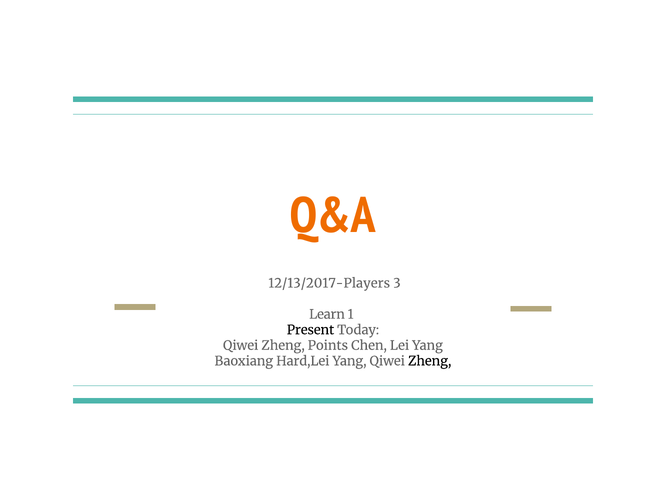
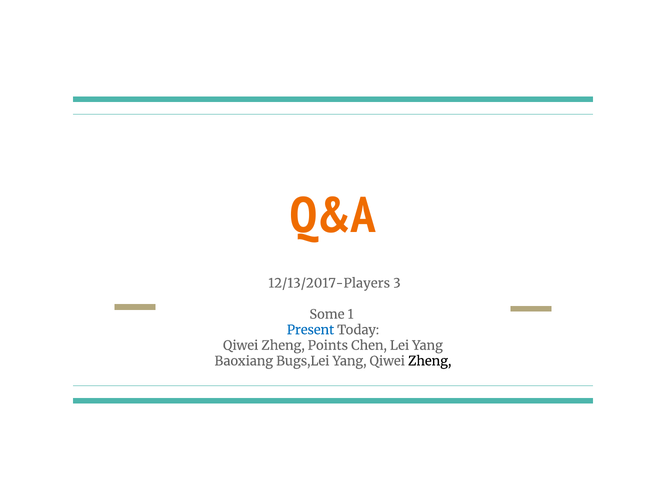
Learn: Learn -> Some (327, 314)
Present colour: black -> blue (310, 330)
Hard,Lei: Hard,Lei -> Bugs,Lei (303, 361)
